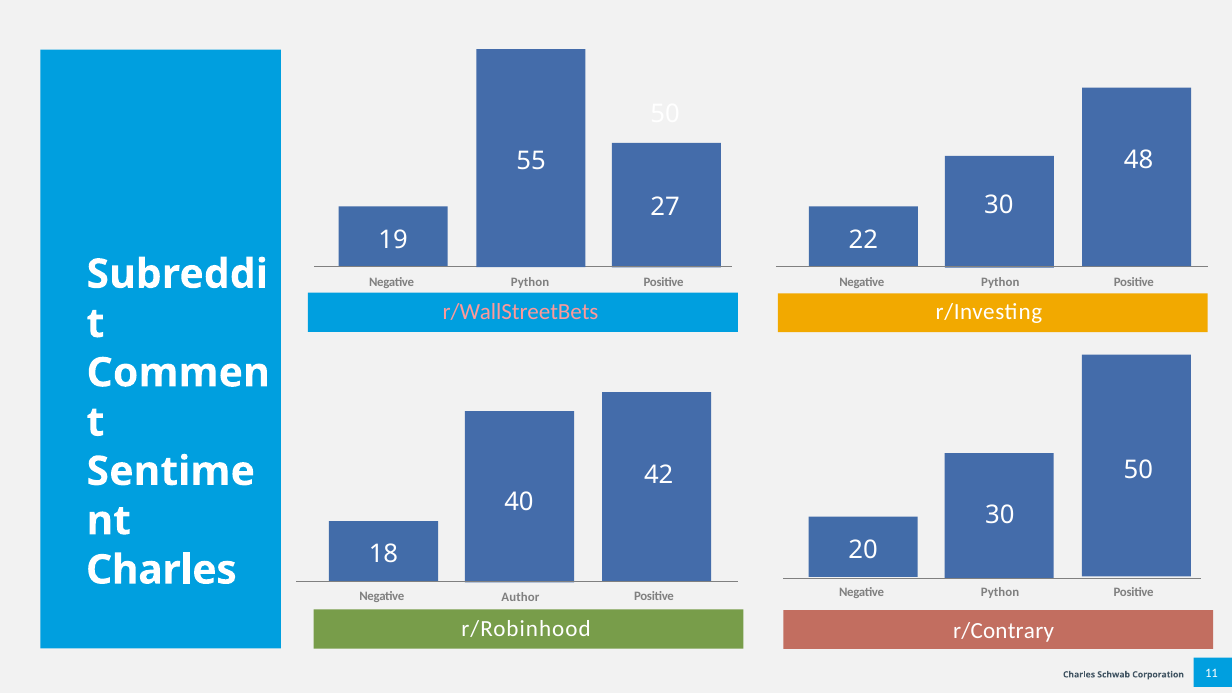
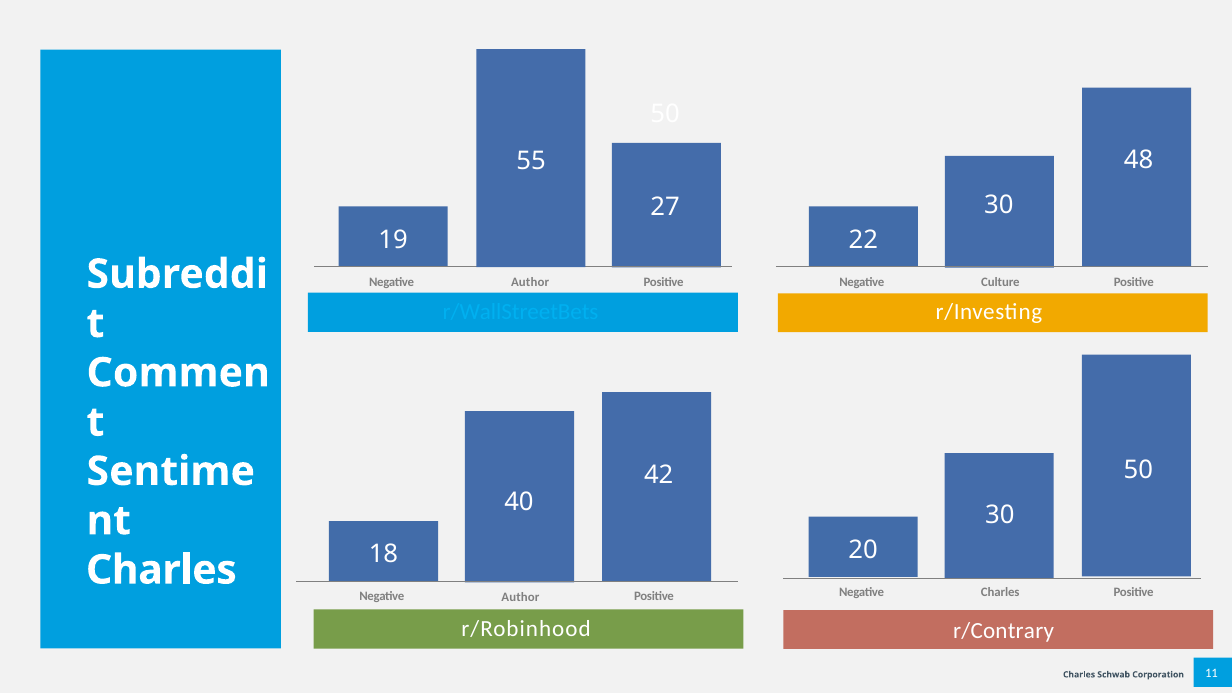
Python: Python -> Author (530, 282)
Python: Python -> Culture (1000, 282)
r/WallStreetBets colour: pink -> light blue (521, 312)
Python: Python -> Charles (1000, 592)
